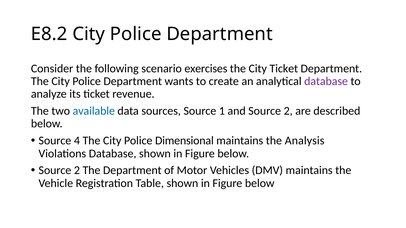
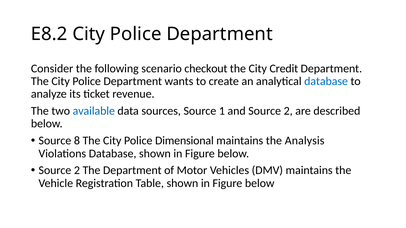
exercises: exercises -> checkout (206, 69)
City Ticket: Ticket -> Credit (284, 69)
database colour: purple -> blue (326, 81)
4: 4 -> 8 (77, 141)
